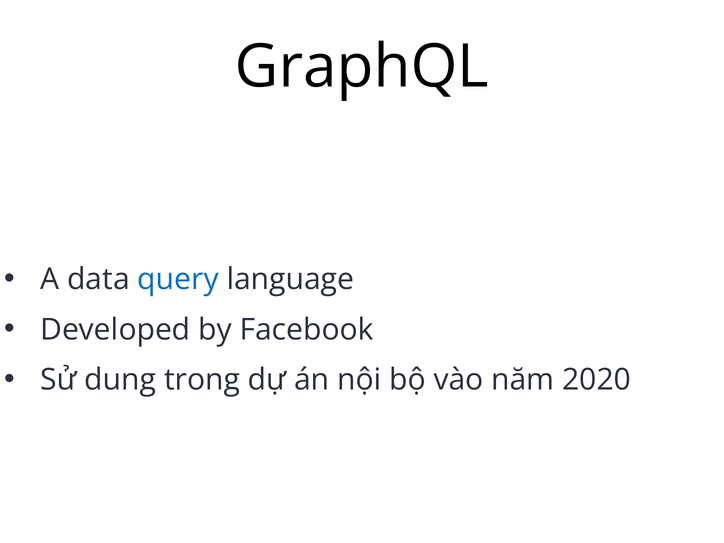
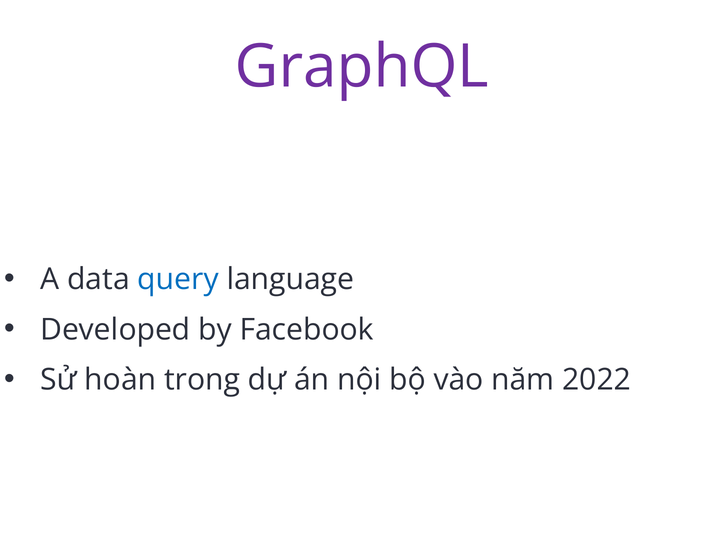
GraphQL colour: black -> purple (362, 67)
dung: dung -> hoàn (120, 380)
2020: 2020 -> 2022 (597, 380)
